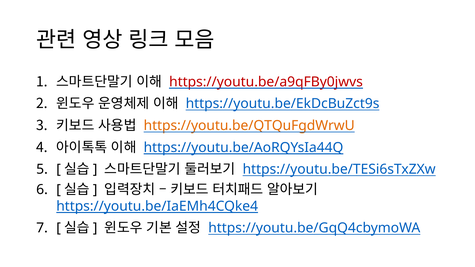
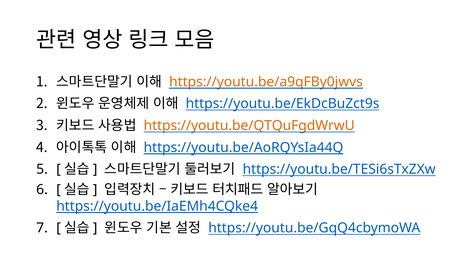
https://youtu.be/a9qFBy0jwvs colour: red -> orange (266, 82)
